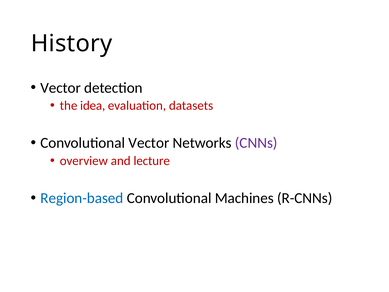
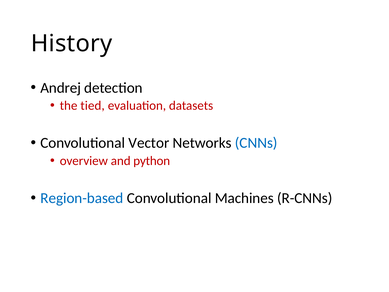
Vector: Vector -> Andrej (61, 88)
idea: idea -> tied (93, 106)
CNNs colour: purple -> blue (256, 143)
lecture: lecture -> python (152, 161)
